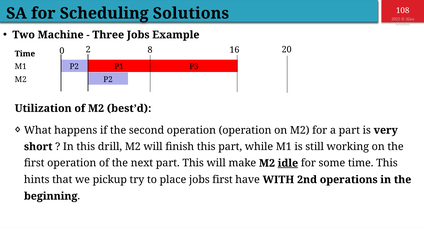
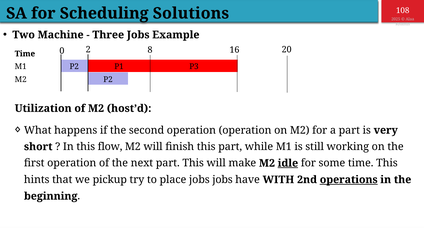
best’d: best’d -> host’d (129, 109)
drill: drill -> flow (110, 147)
jobs first: first -> jobs (223, 180)
operations underline: none -> present (349, 180)
